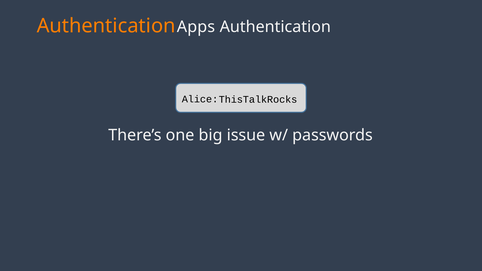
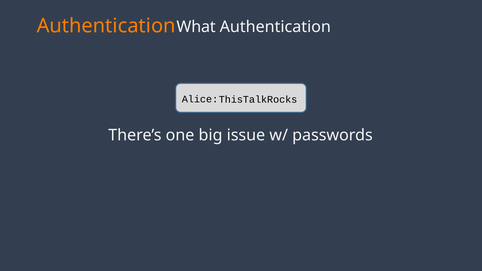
Apps: Apps -> What (196, 27)
